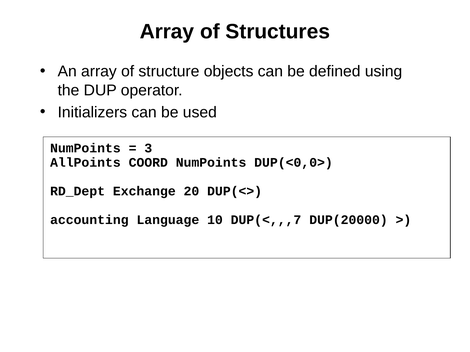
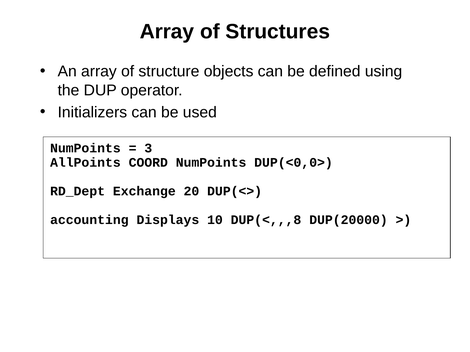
Language: Language -> Displays (168, 220)
DUP(<,,,7: DUP(<,,,7 -> DUP(<,,,8 (266, 220)
